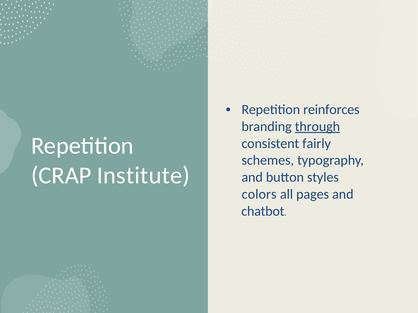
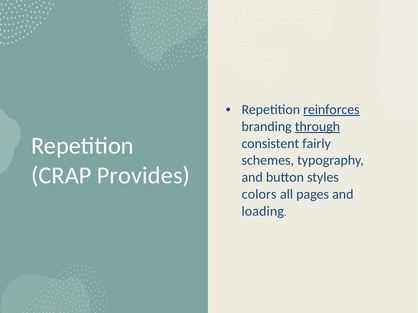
reinforces underline: none -> present (331, 110)
Institute: Institute -> Provides (143, 176)
chatbot: chatbot -> loading (263, 212)
